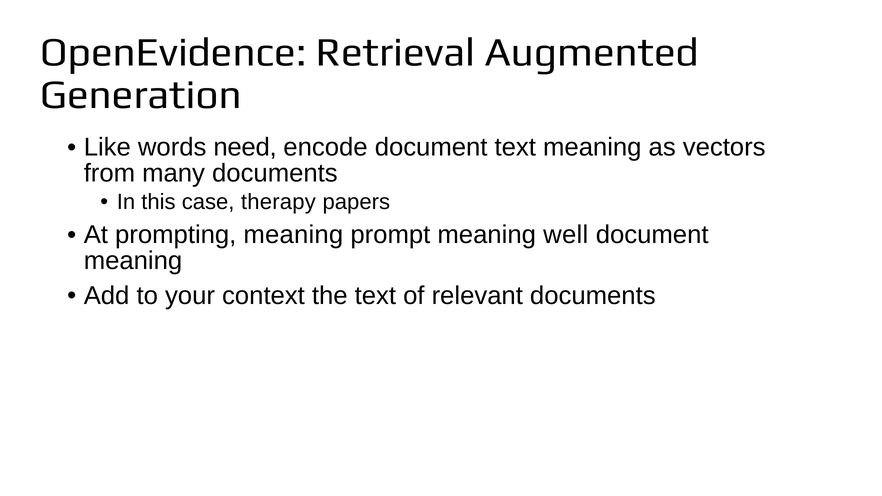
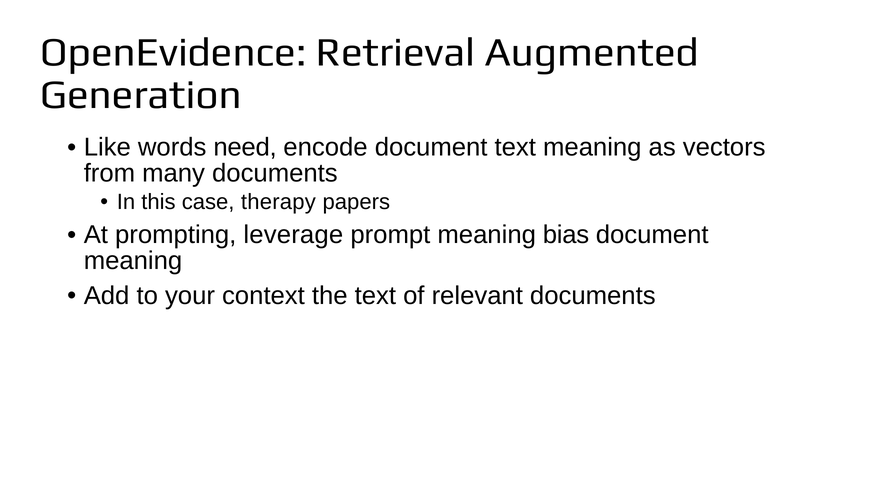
prompting meaning: meaning -> leverage (293, 235)
well: well -> bias (566, 235)
